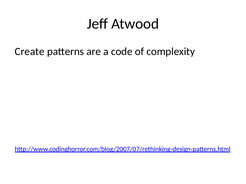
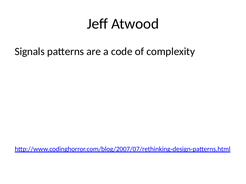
Create: Create -> Signals (30, 52)
